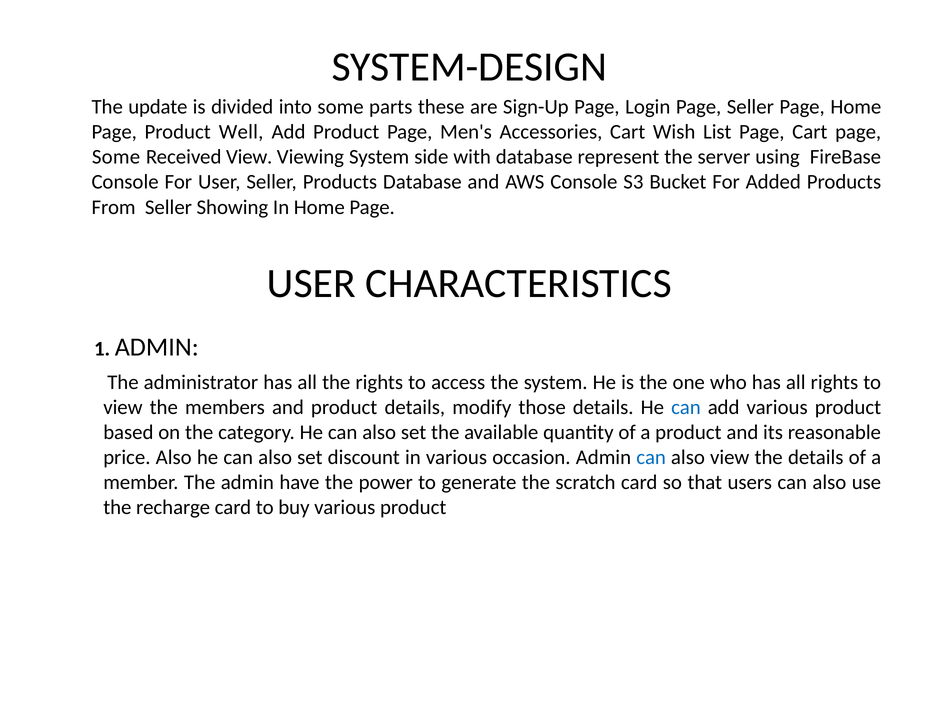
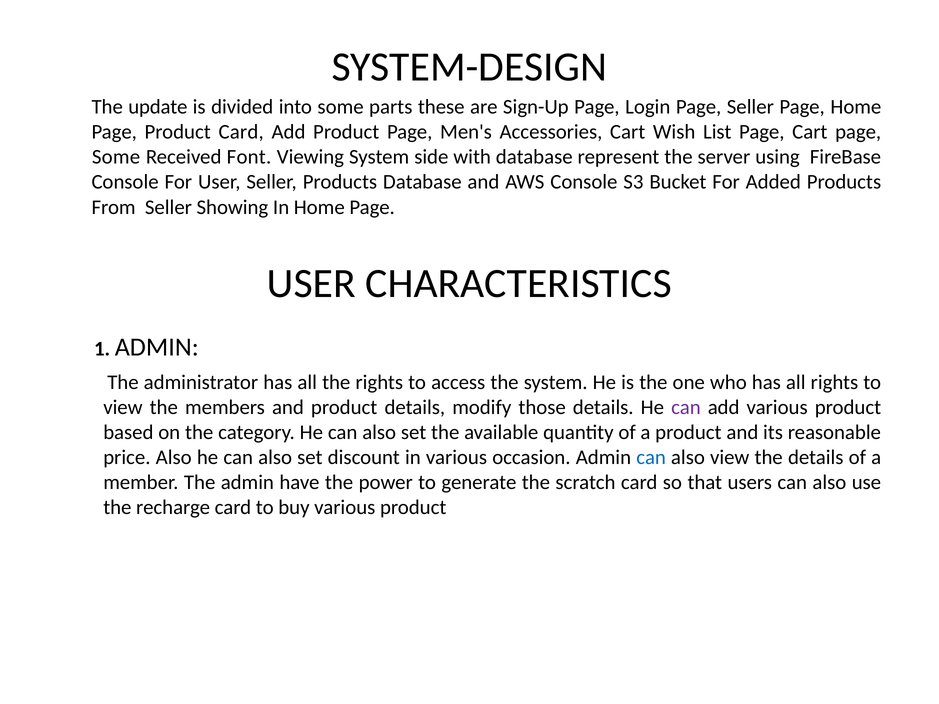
Product Well: Well -> Card (241, 132)
Received View: View -> Font (249, 157)
can colour: blue -> purple (686, 408)
